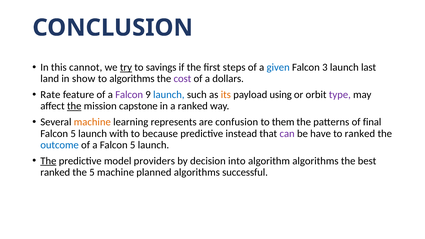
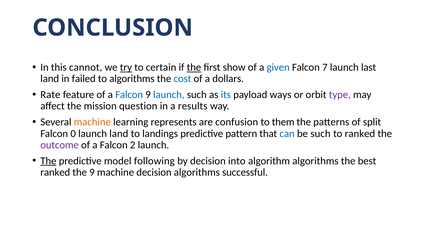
savings: savings -> certain (161, 67)
the underline: none -> present (194, 67)
steps: steps -> show (234, 67)
3: 3 -> 7 (325, 67)
show: show -> failed (84, 79)
cost colour: purple -> blue (182, 79)
Falcon colour: purple -> blue (129, 95)
its colour: orange -> blue (226, 95)
using: using -> ways (281, 95)
the underline: present -> none (74, 106)
capstone: capstone -> question (138, 106)
a ranked: ranked -> results (193, 106)
final: final -> split (372, 122)
5: 5 -> 0 (73, 134)
launch with: with -> land (119, 134)
because: because -> landings (160, 134)
instead: instead -> pattern (241, 134)
can colour: purple -> blue (287, 134)
be have: have -> such (321, 134)
outcome colour: blue -> purple (60, 145)
a Falcon 5: 5 -> 2 (133, 145)
providers: providers -> following (154, 161)
the 5: 5 -> 9 (92, 172)
machine planned: planned -> decision (154, 172)
